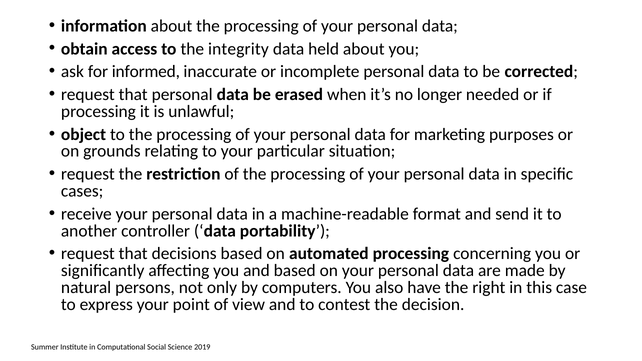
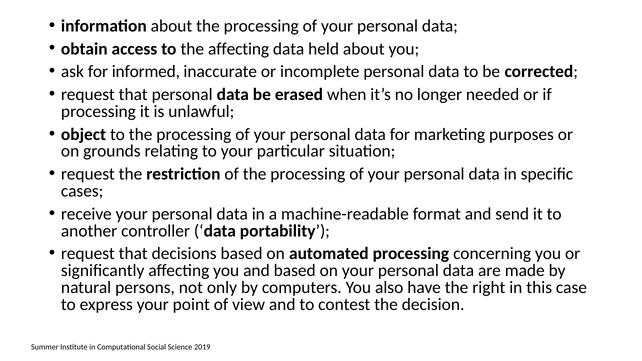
the integrity: integrity -> affecting (239, 49)
